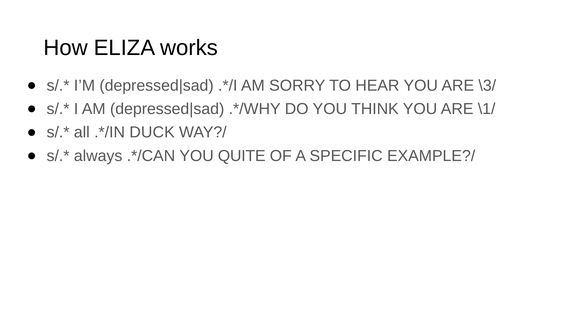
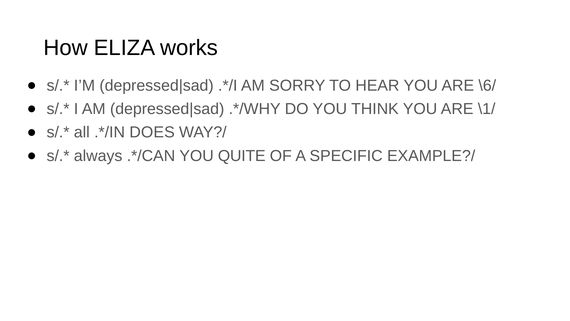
\3/: \3/ -> \6/ (487, 85)
DUCK: DUCK -> DOES (152, 132)
